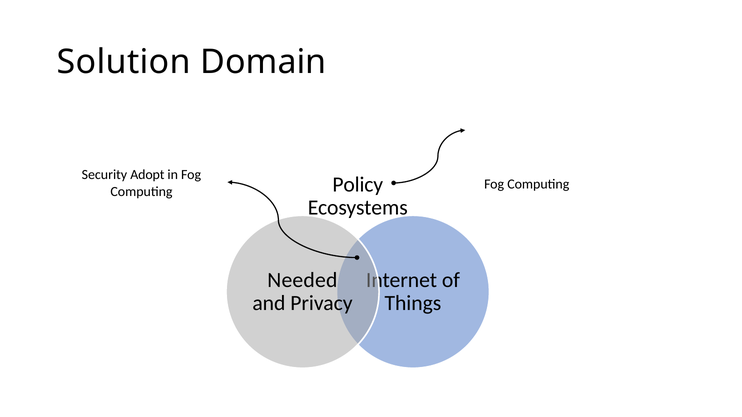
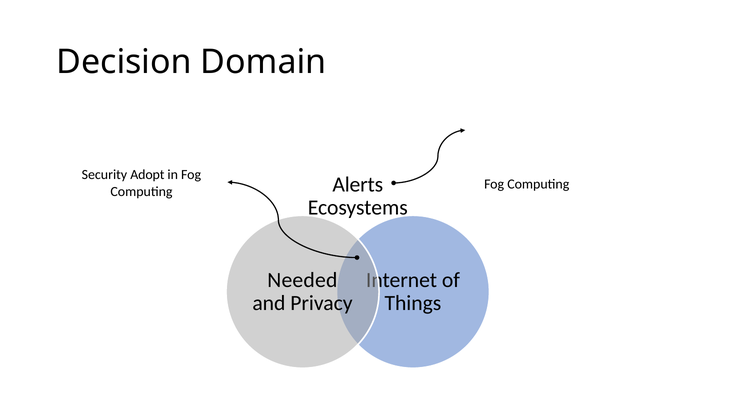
Solution: Solution -> Decision (124, 62)
Policy: Policy -> Alerts (358, 185)
